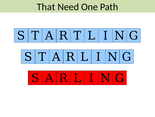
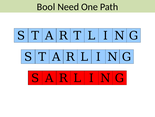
That: That -> Bool (46, 7)
